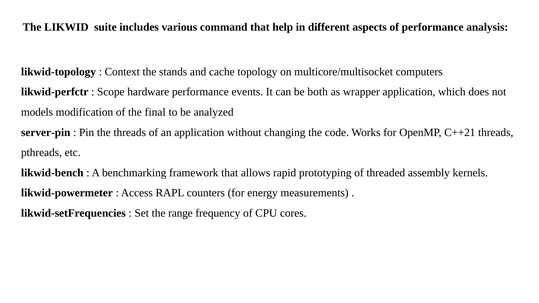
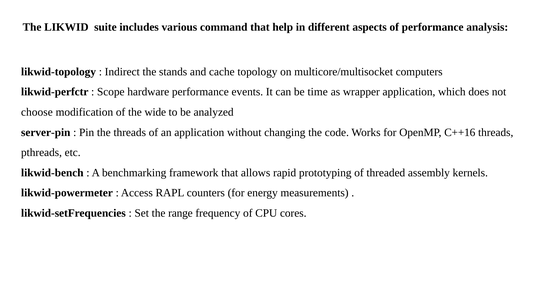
Context: Context -> Indirect (122, 72)
both: both -> time (318, 92)
models: models -> choose (37, 112)
final: final -> wide (155, 112)
C++21: C++21 -> C++16 (460, 132)
